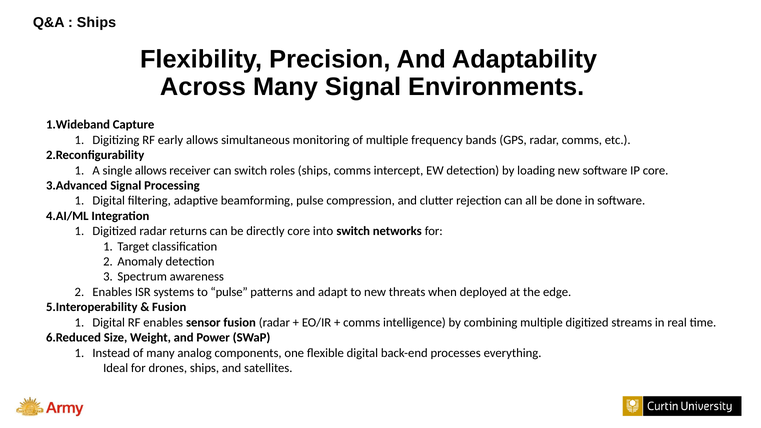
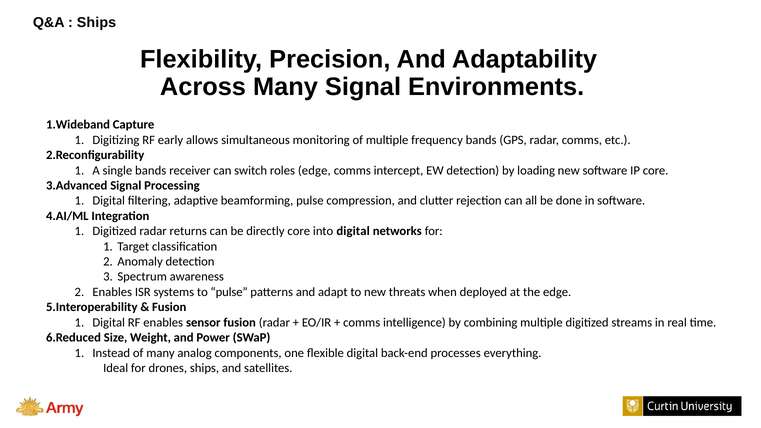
single allows: allows -> bands (151, 170)
roles ships: ships -> edge (314, 170)
into switch: switch -> digital (353, 231)
